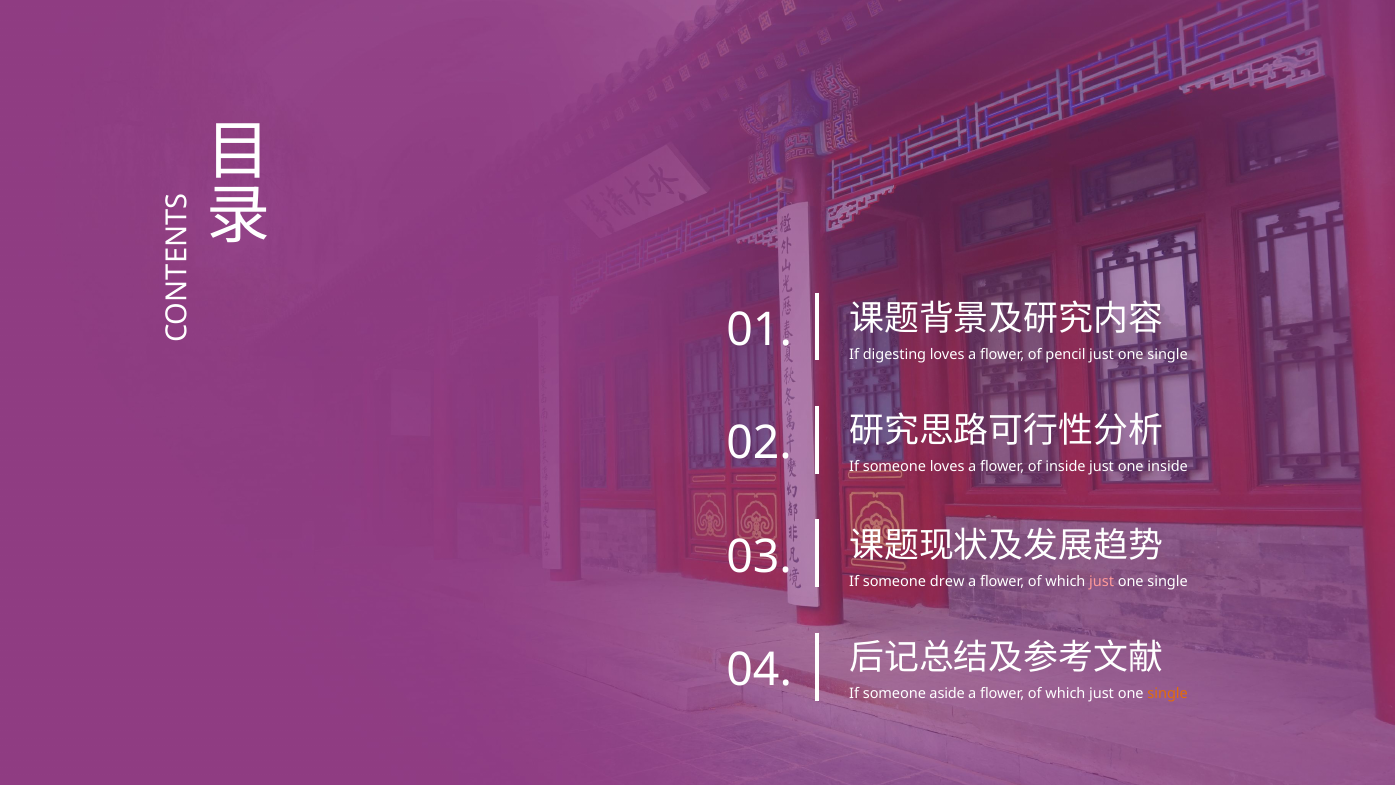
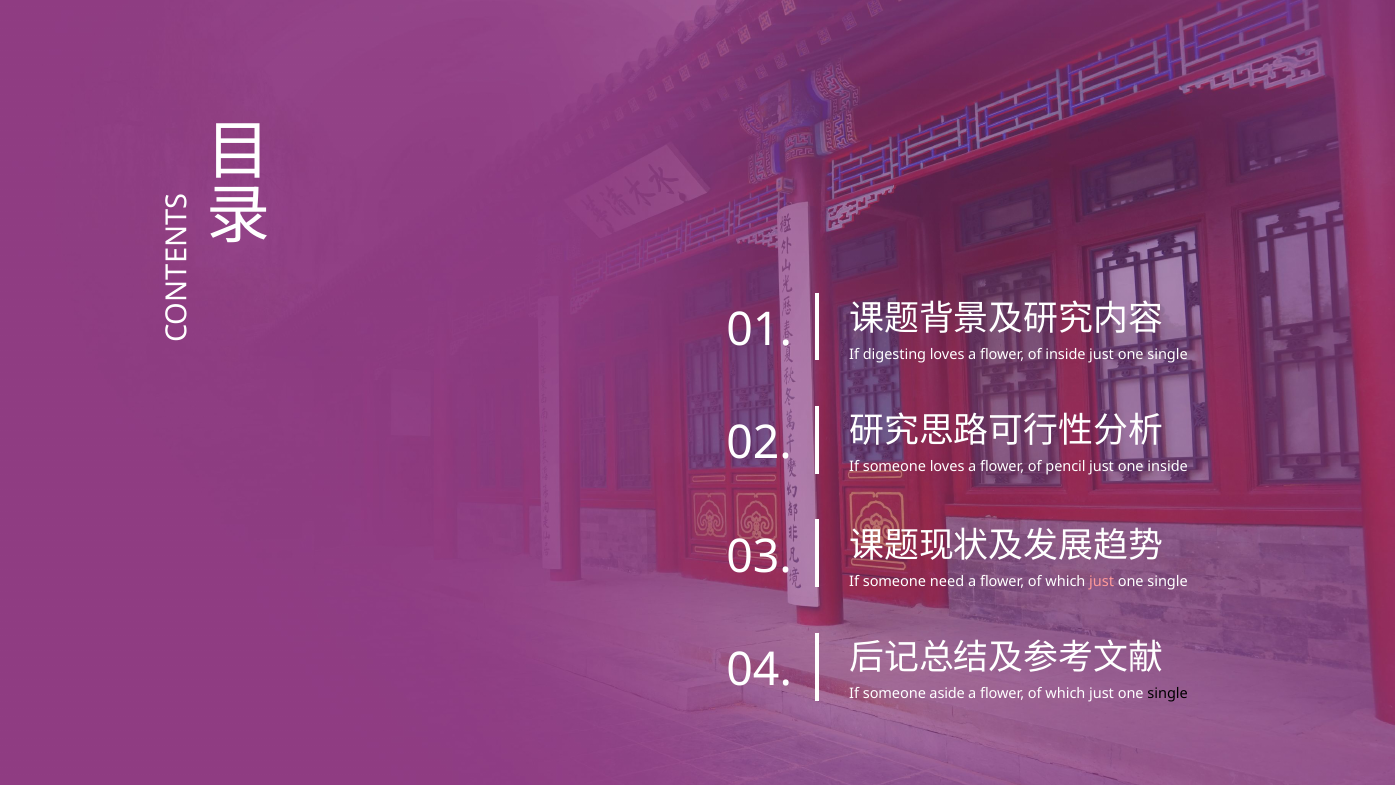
of pencil: pencil -> inside (1066, 354)
of inside: inside -> pencil (1066, 466)
drew: drew -> need (947, 581)
single colour: orange -> black (1168, 693)
